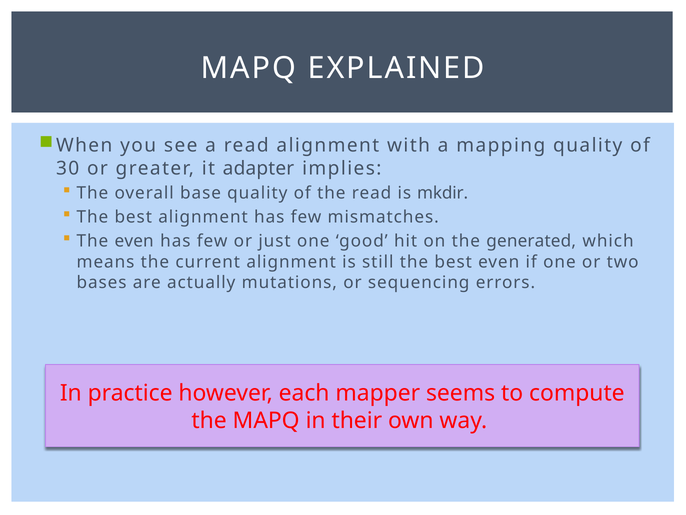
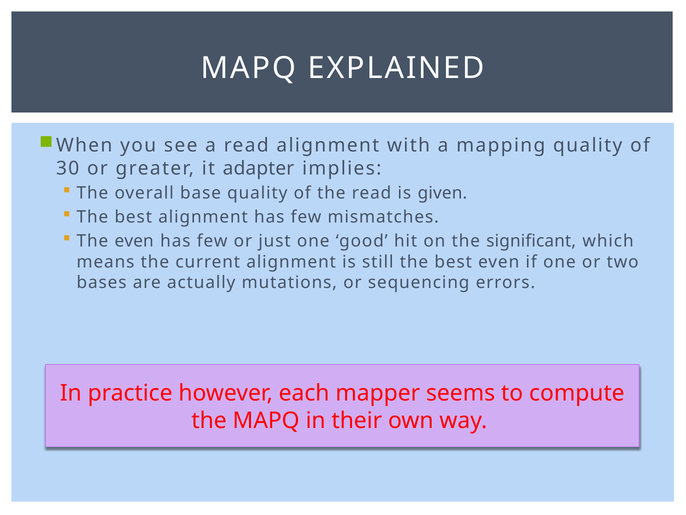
mkdir: mkdir -> given (442, 193)
generated: generated -> significant (531, 241)
